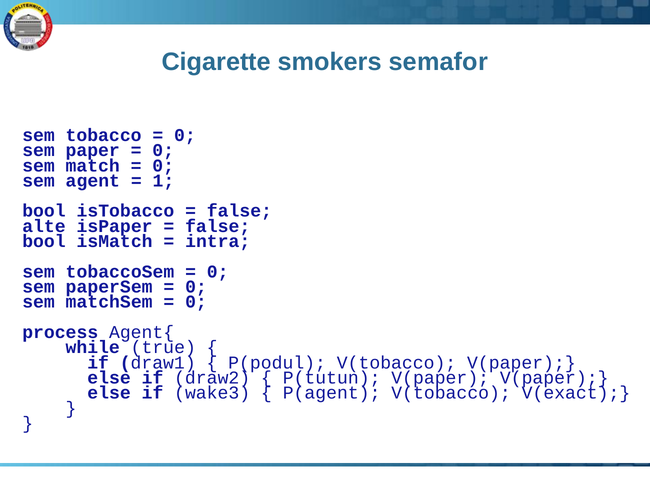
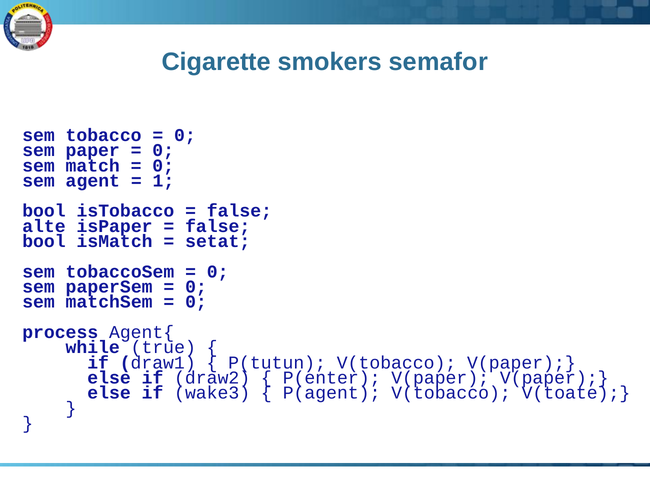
intra: intra -> setat (218, 242)
P(podul: P(podul -> P(tutun (277, 363)
P(tutun: P(tutun -> P(enter (332, 378)
V(exact: V(exact -> V(toate (576, 393)
